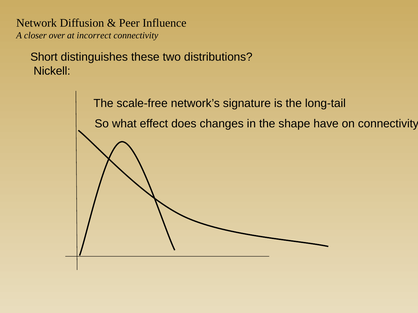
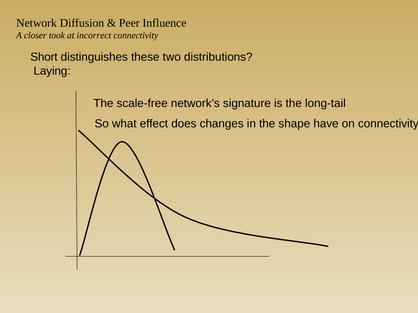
over: over -> took (57, 35)
Nickell: Nickell -> Laying (52, 71)
